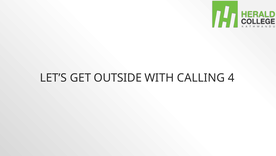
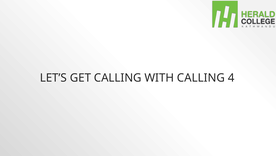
GET OUTSIDE: OUTSIDE -> CALLING (118, 77)
